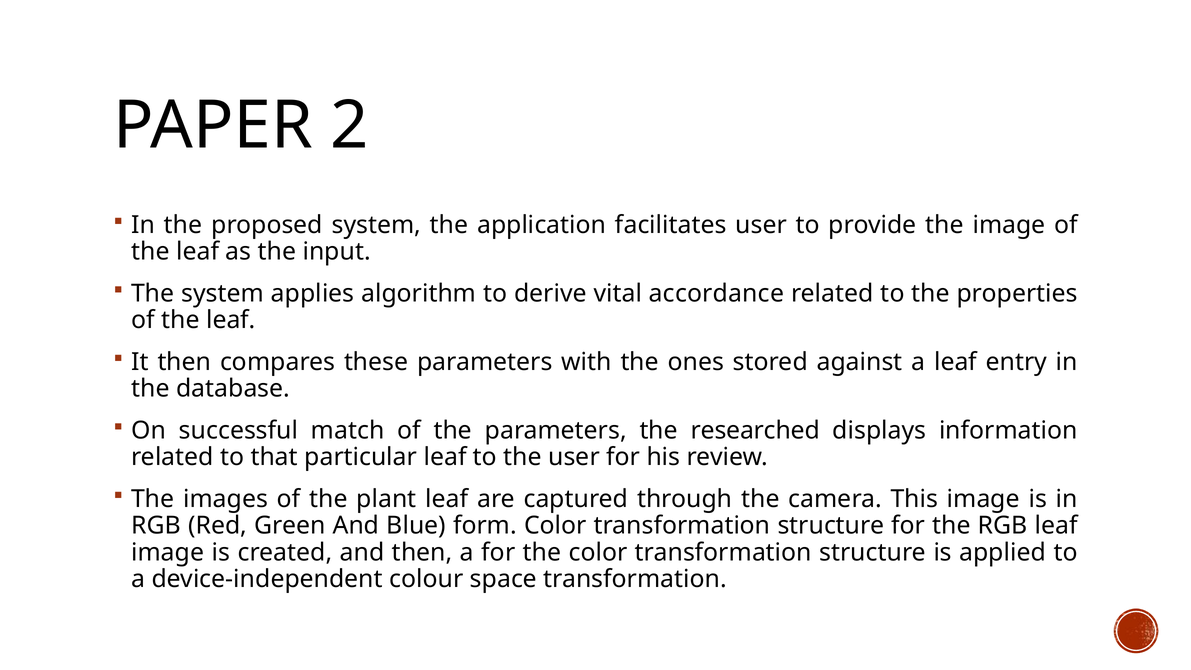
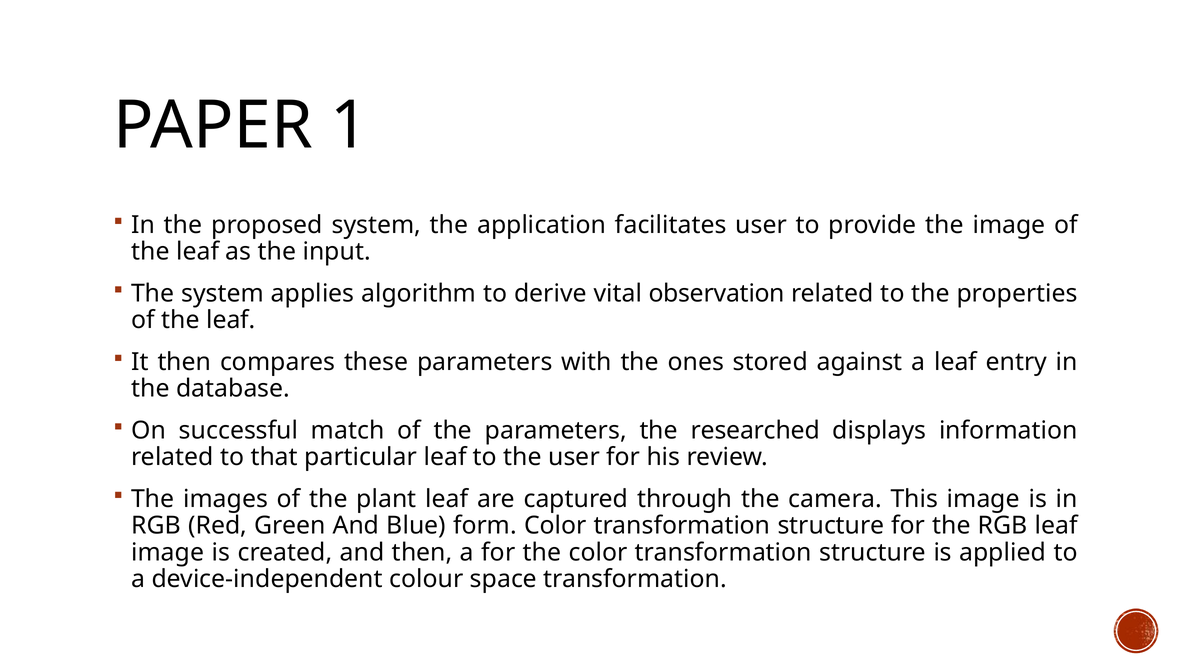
2: 2 -> 1 (349, 126)
accordance: accordance -> observation (717, 293)
